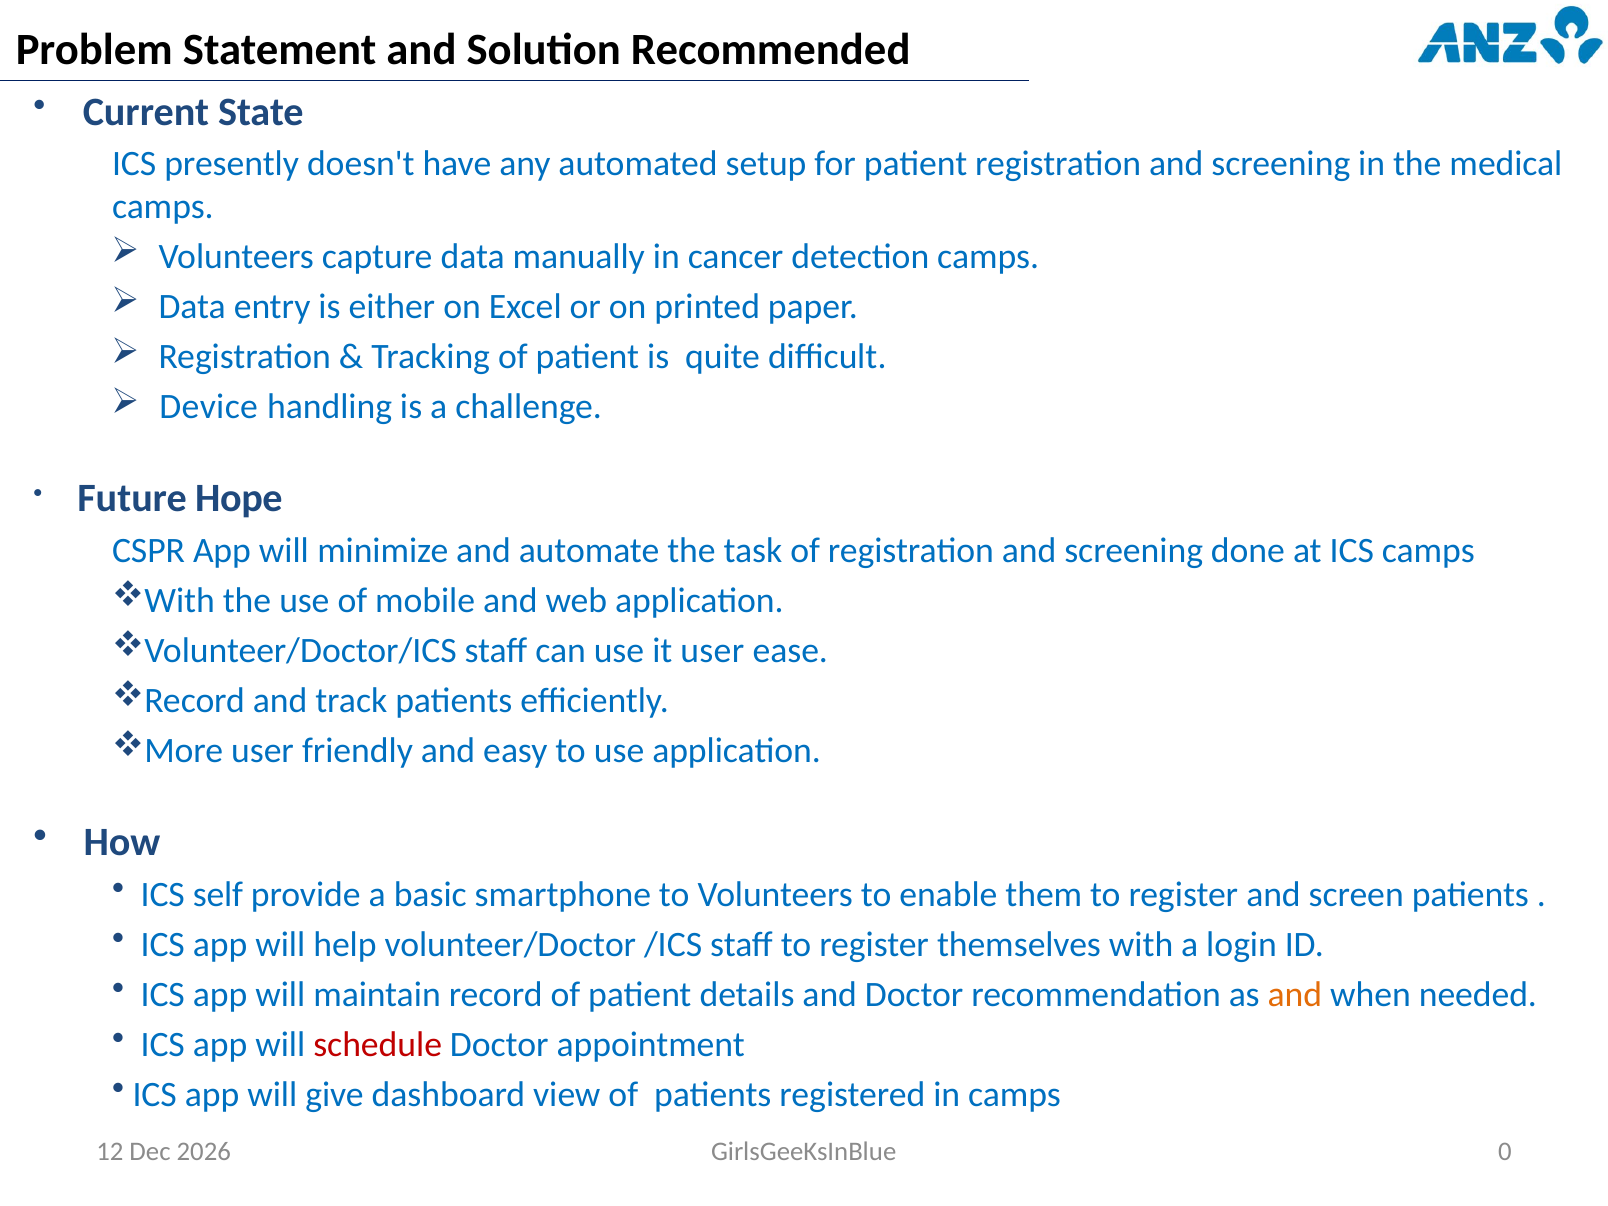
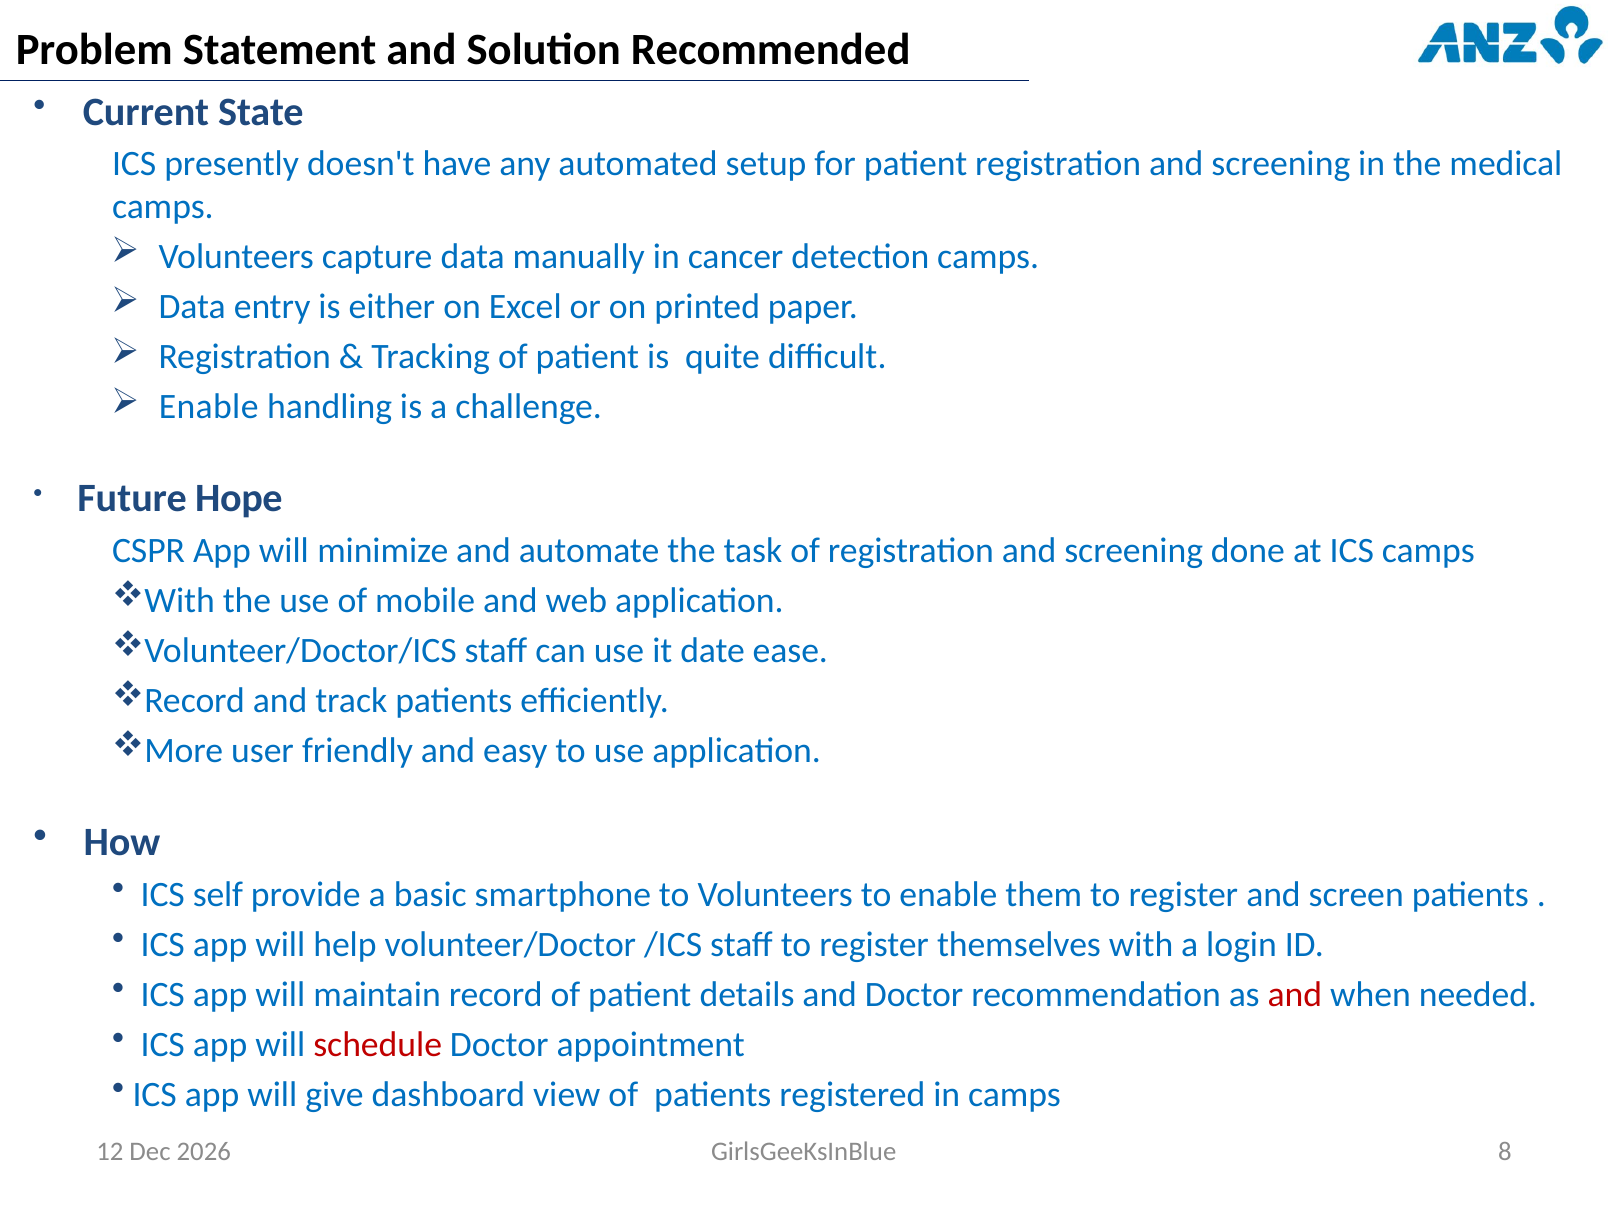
Device: Device -> Enable (209, 407)
it user: user -> date (713, 651)
and colour: orange -> red (1295, 995)
0: 0 -> 8 (1505, 1151)
